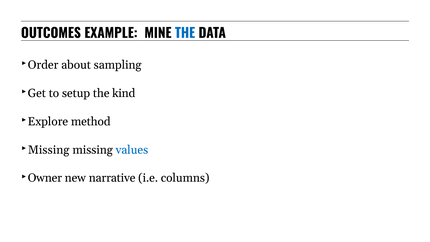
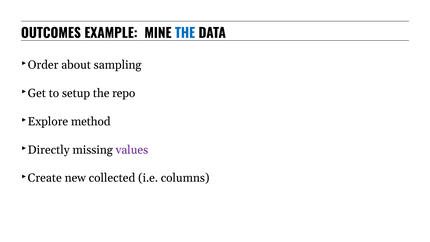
kind: kind -> repo (124, 93)
Missing: Missing -> Directly (49, 149)
values colour: blue -> purple (132, 149)
Owner: Owner -> Create (45, 178)
narrative: narrative -> collected (112, 178)
